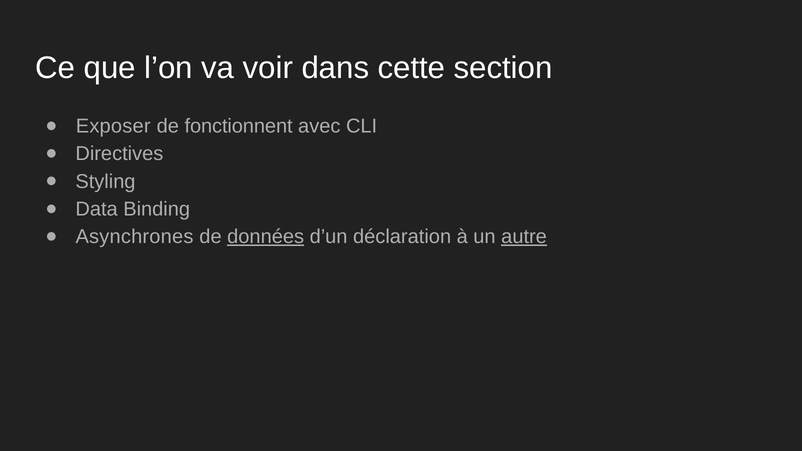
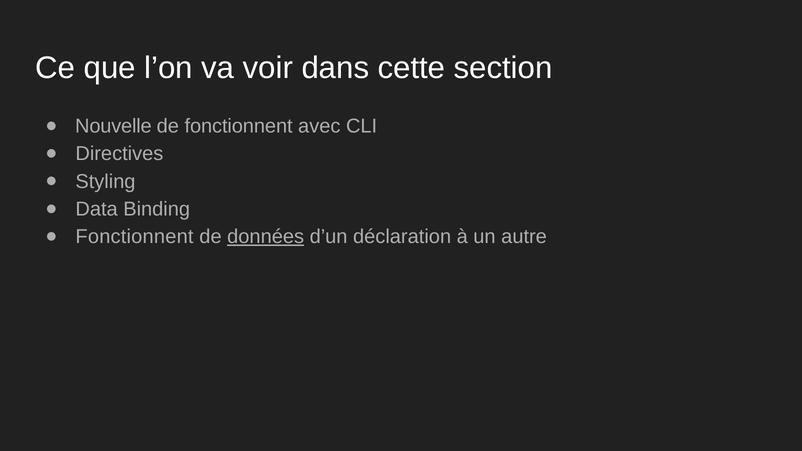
Exposer: Exposer -> Nouvelle (113, 126)
Asynchrones: Asynchrones -> Fonctionnent (135, 237)
autre underline: present -> none (524, 237)
